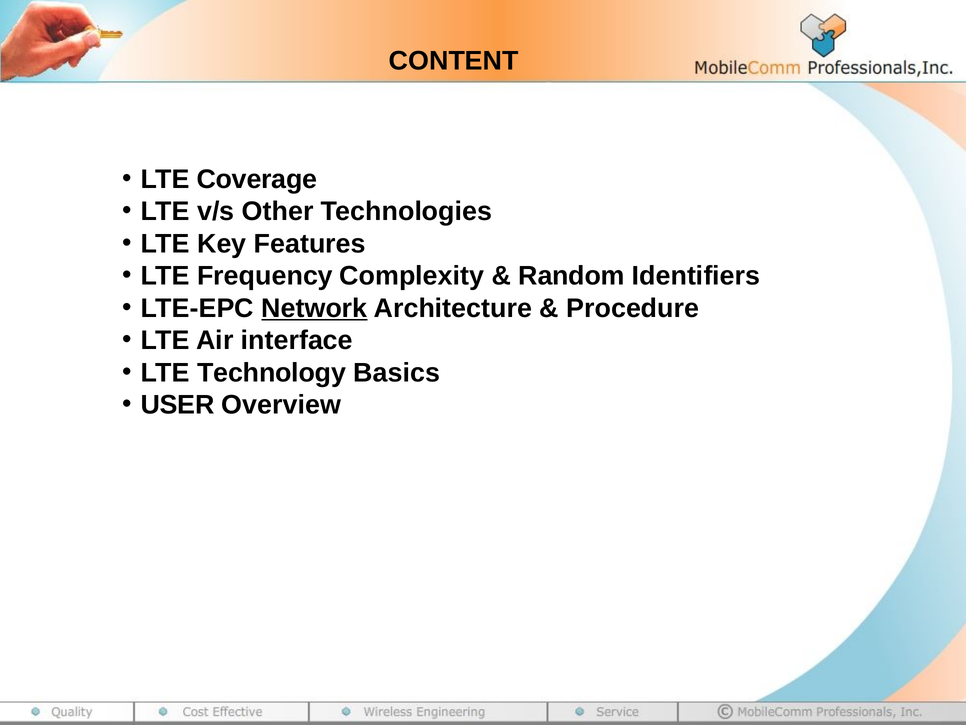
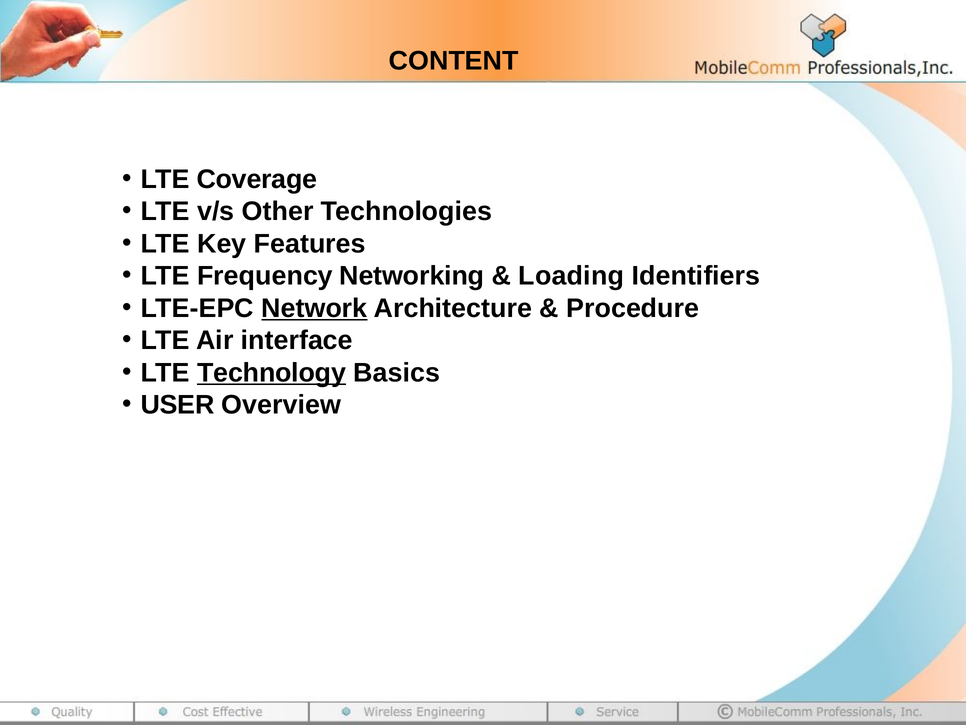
Complexity: Complexity -> Networking (412, 276)
Random: Random -> Loading (571, 276)
Technology underline: none -> present (272, 372)
